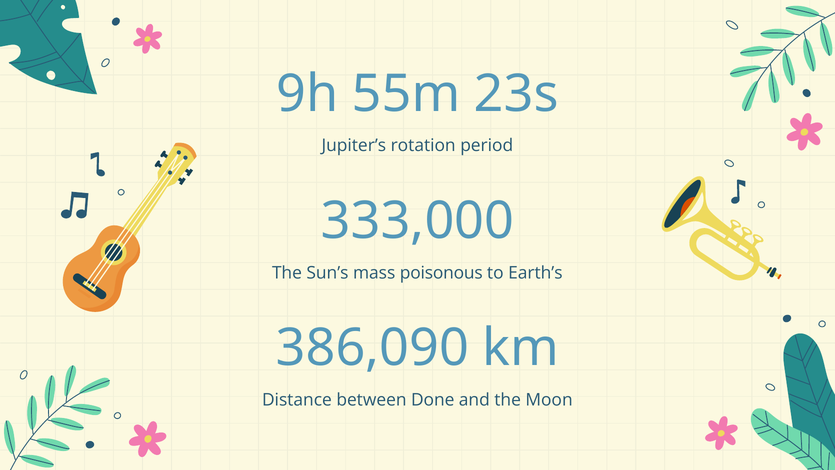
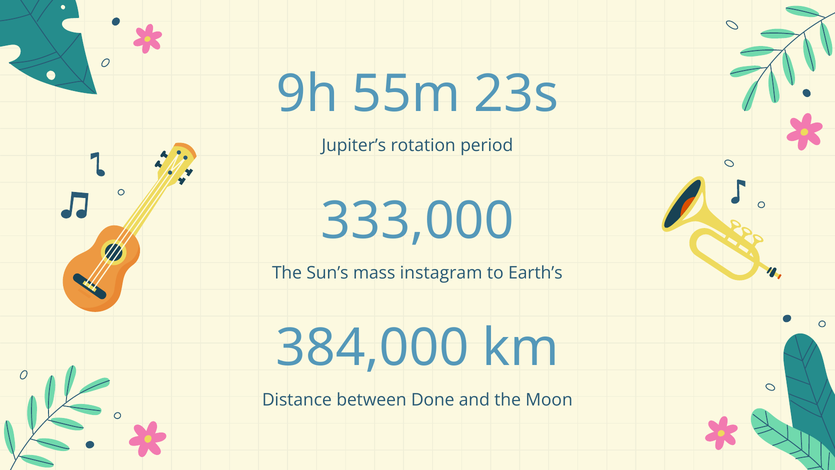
poisonous: poisonous -> instagram (441, 273)
386,090: 386,090 -> 384,000 (372, 348)
